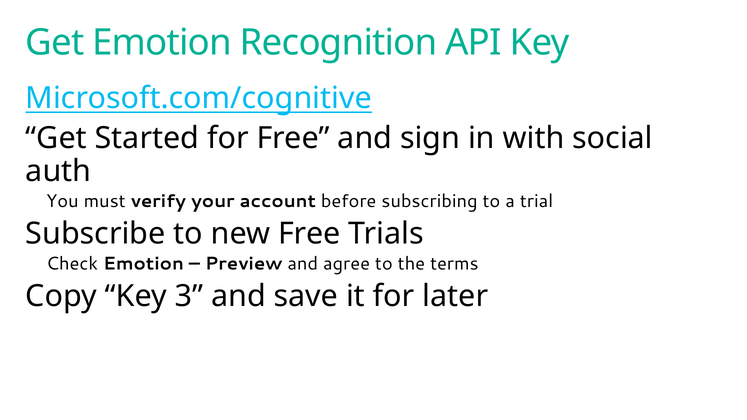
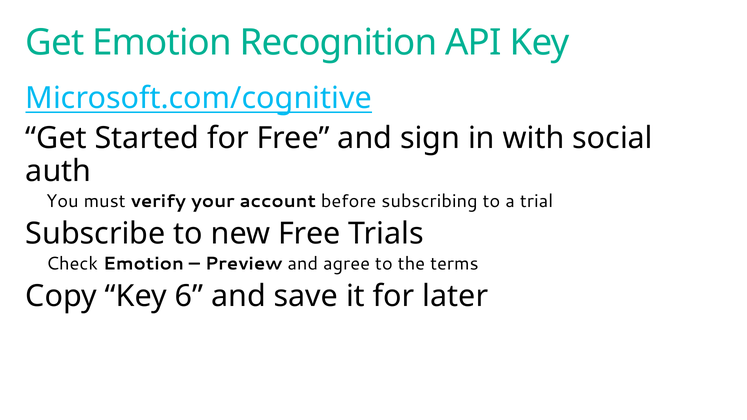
3: 3 -> 6 (189, 296)
